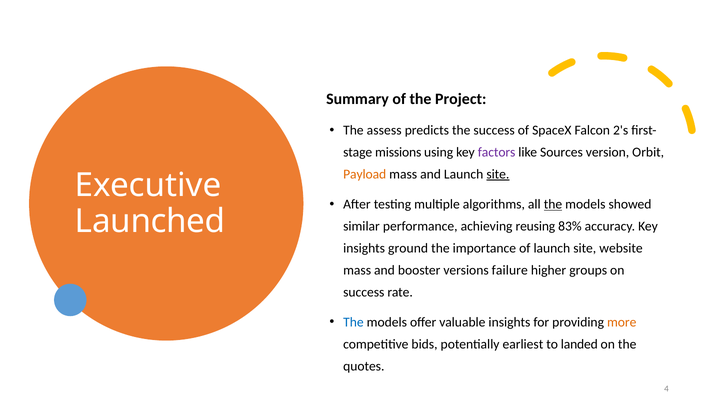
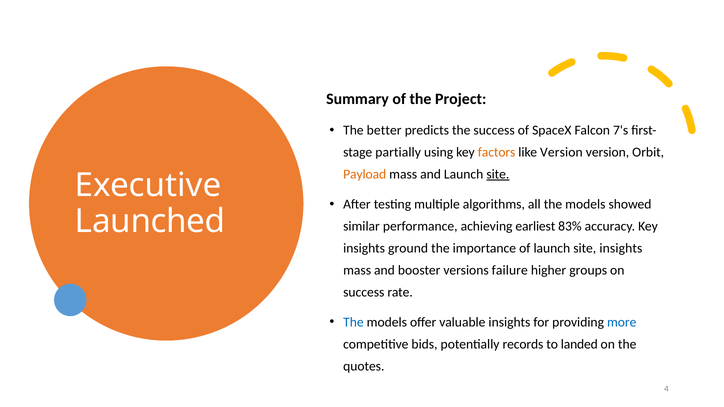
assess: assess -> better (384, 130)
2's: 2's -> 7's (621, 130)
missions: missions -> partially (398, 152)
factors colour: purple -> orange (497, 152)
like Sources: Sources -> Version (561, 152)
the underline: present -> none (553, 204)
reusing: reusing -> earliest (535, 226)
site website: website -> insights (621, 248)
more colour: orange -> blue (622, 322)
earliest: earliest -> records (523, 344)
